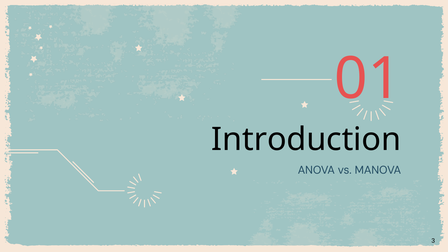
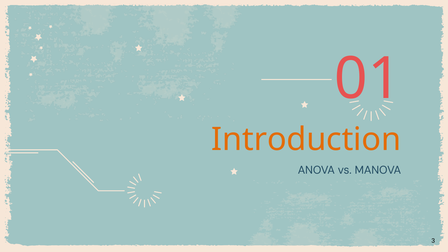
Introduction colour: black -> orange (306, 139)
